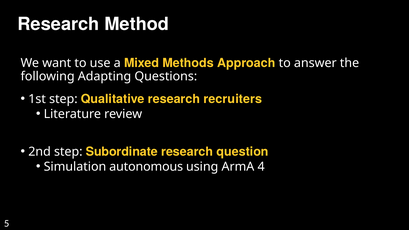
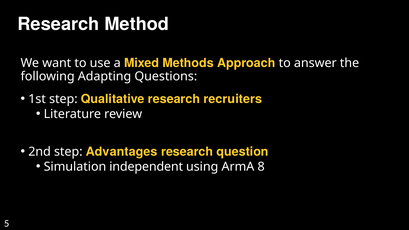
Subordinate: Subordinate -> Advantages (122, 152)
autonomous: autonomous -> independent (146, 167)
4: 4 -> 8 (261, 167)
